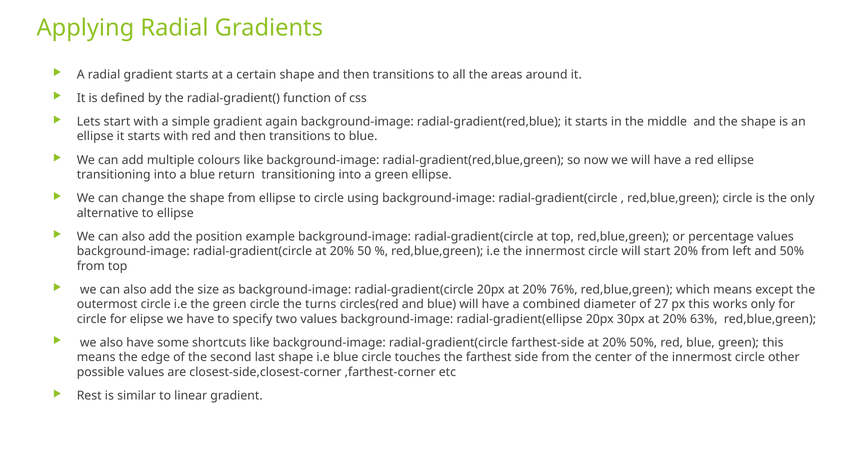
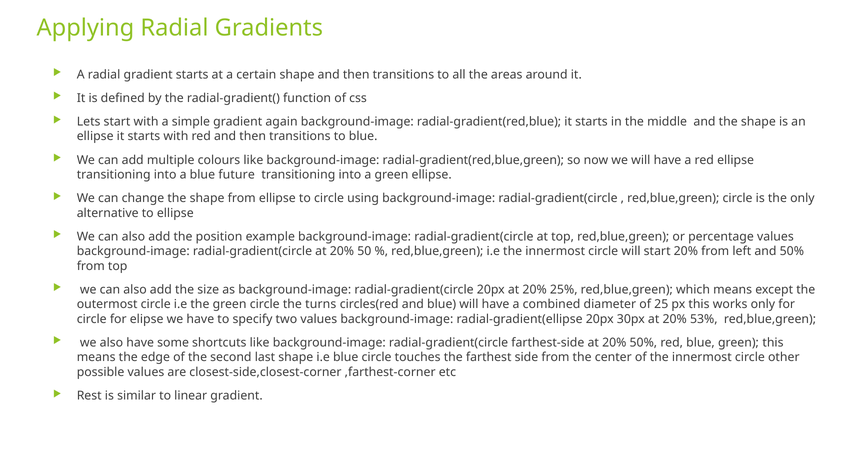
return: return -> future (237, 175)
76%: 76% -> 25% (564, 289)
27: 27 -> 25 (661, 304)
63%: 63% -> 53% (704, 319)
